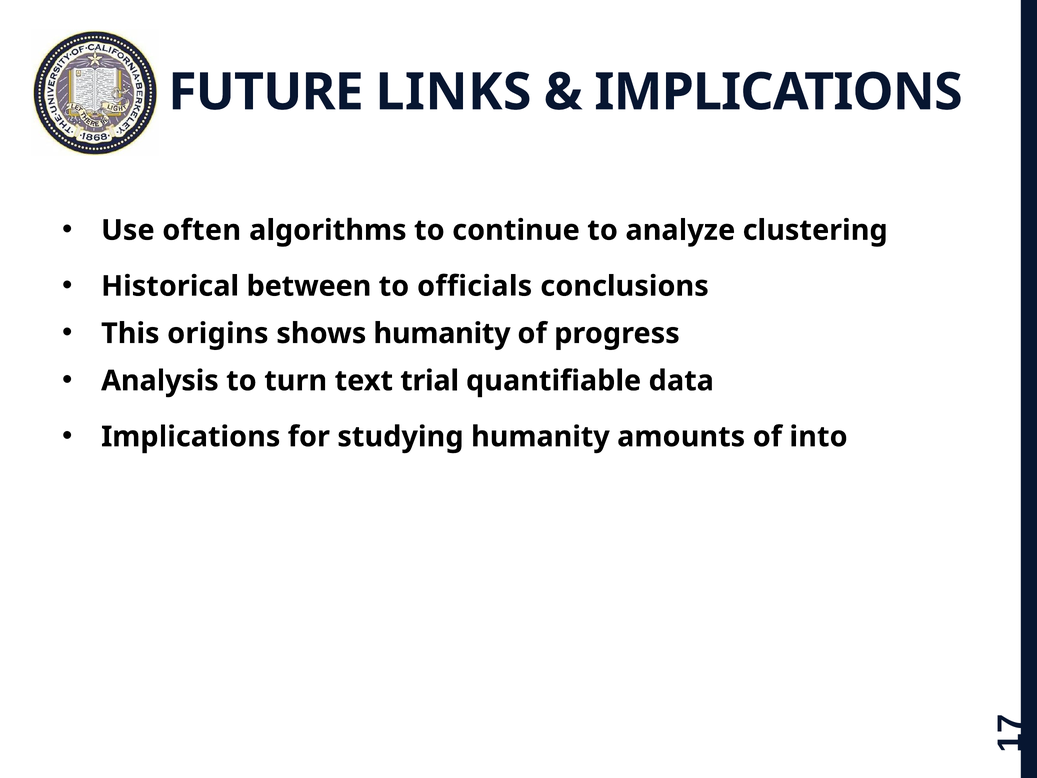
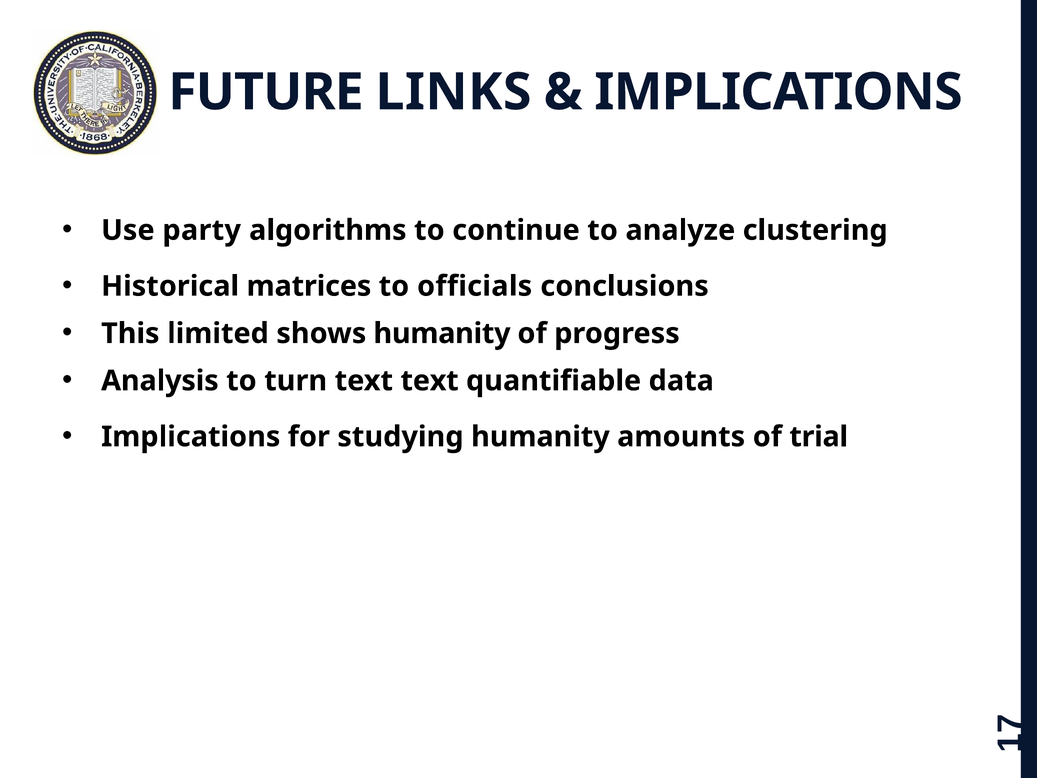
often: often -> party (202, 230)
between: between -> matrices (309, 286)
origins: origins -> limited (218, 333)
text trial: trial -> text (430, 381)
into: into -> trial (819, 437)
